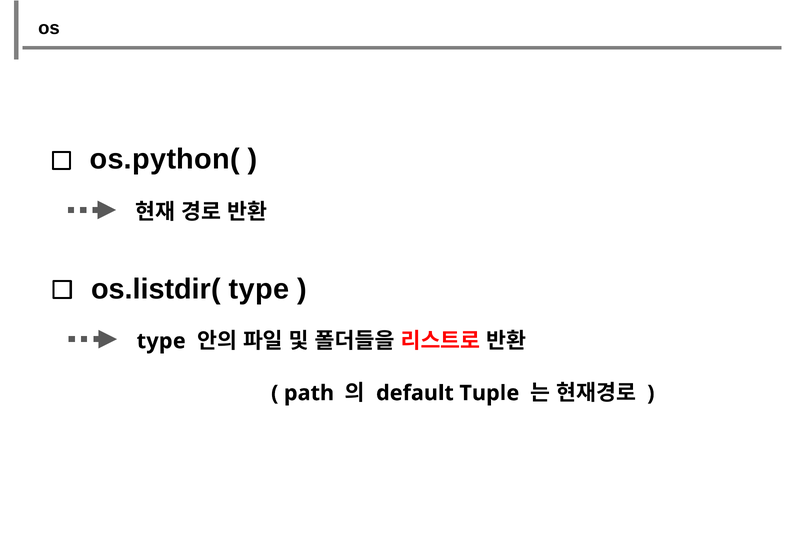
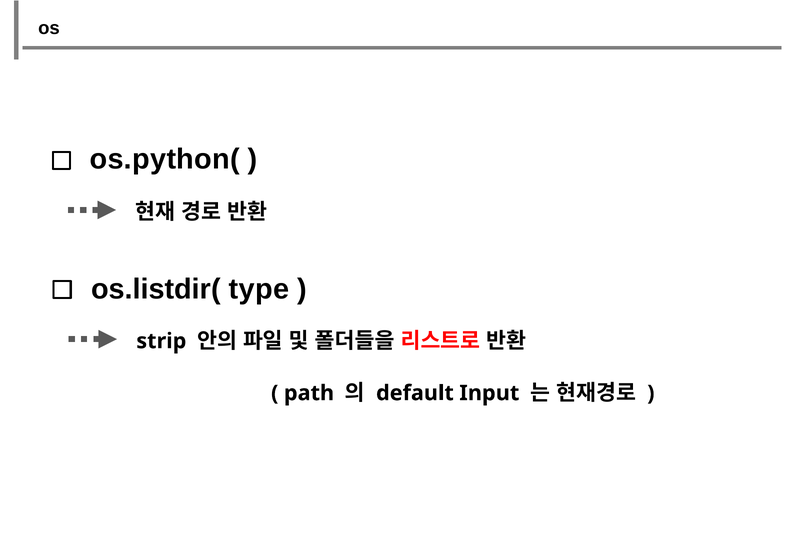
type: type -> strip (161, 341)
Tuple: Tuple -> Input (489, 393)
